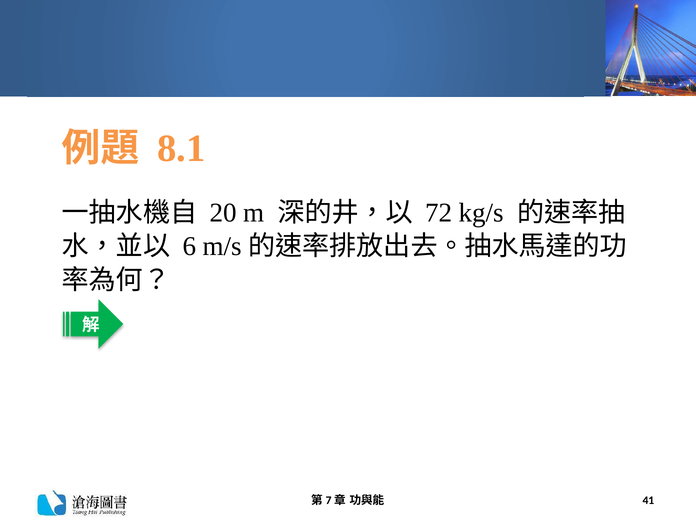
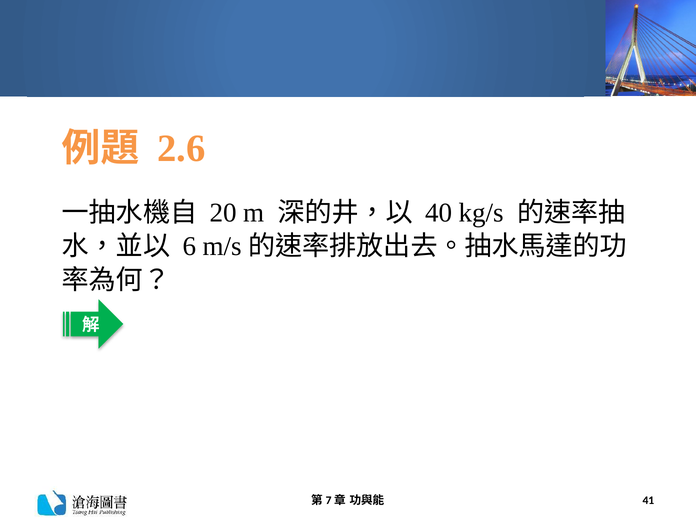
8.1: 8.1 -> 2.6 (181, 148)
72: 72 -> 40 (439, 213)
